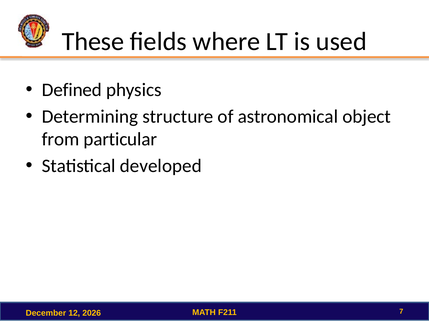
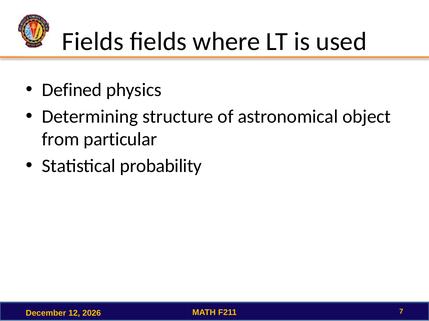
These: These -> Fields (93, 42)
developed: developed -> probability (161, 166)
